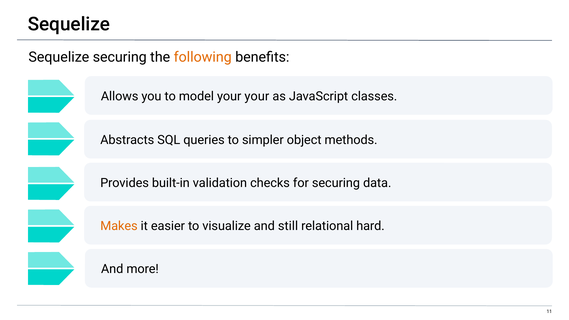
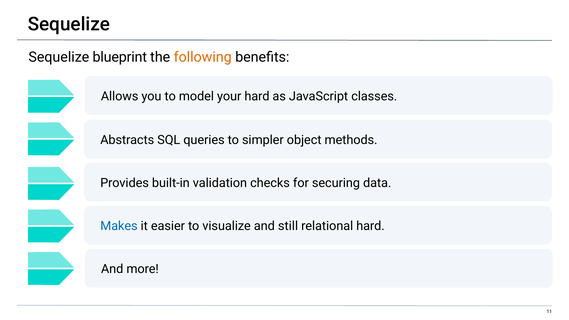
Sequelize securing: securing -> blueprint (120, 57)
your your: your -> hard (257, 96)
Makes colour: orange -> blue (119, 226)
